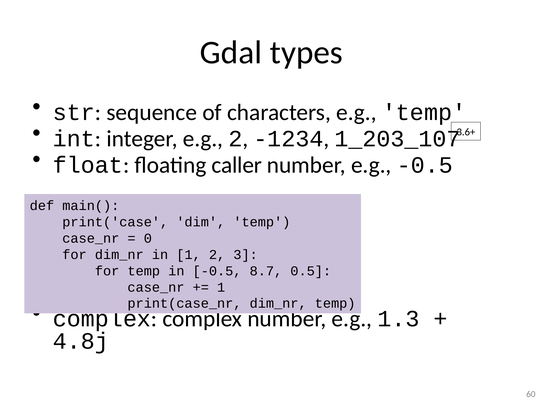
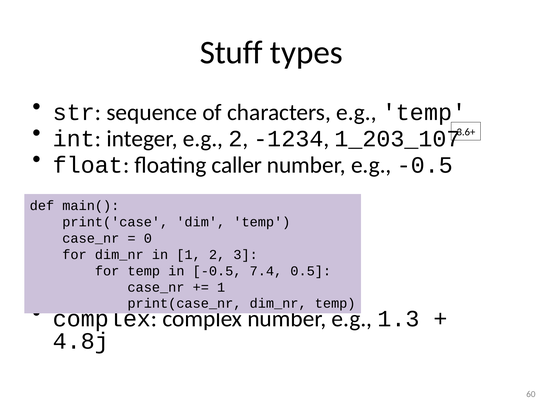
Gdal: Gdal -> Stuff (231, 53)
8.7: 8.7 -> 7.4 (266, 271)
